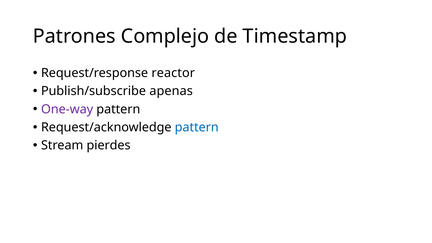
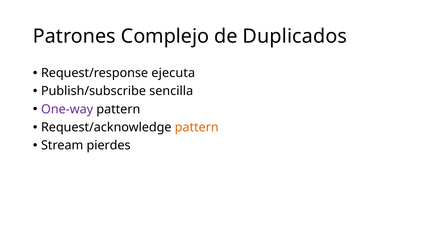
Timestamp: Timestamp -> Duplicados (295, 36)
reactor: reactor -> ejecuta (173, 73)
apenas: apenas -> sencilla (171, 91)
pattern colour: blue -> orange (197, 127)
